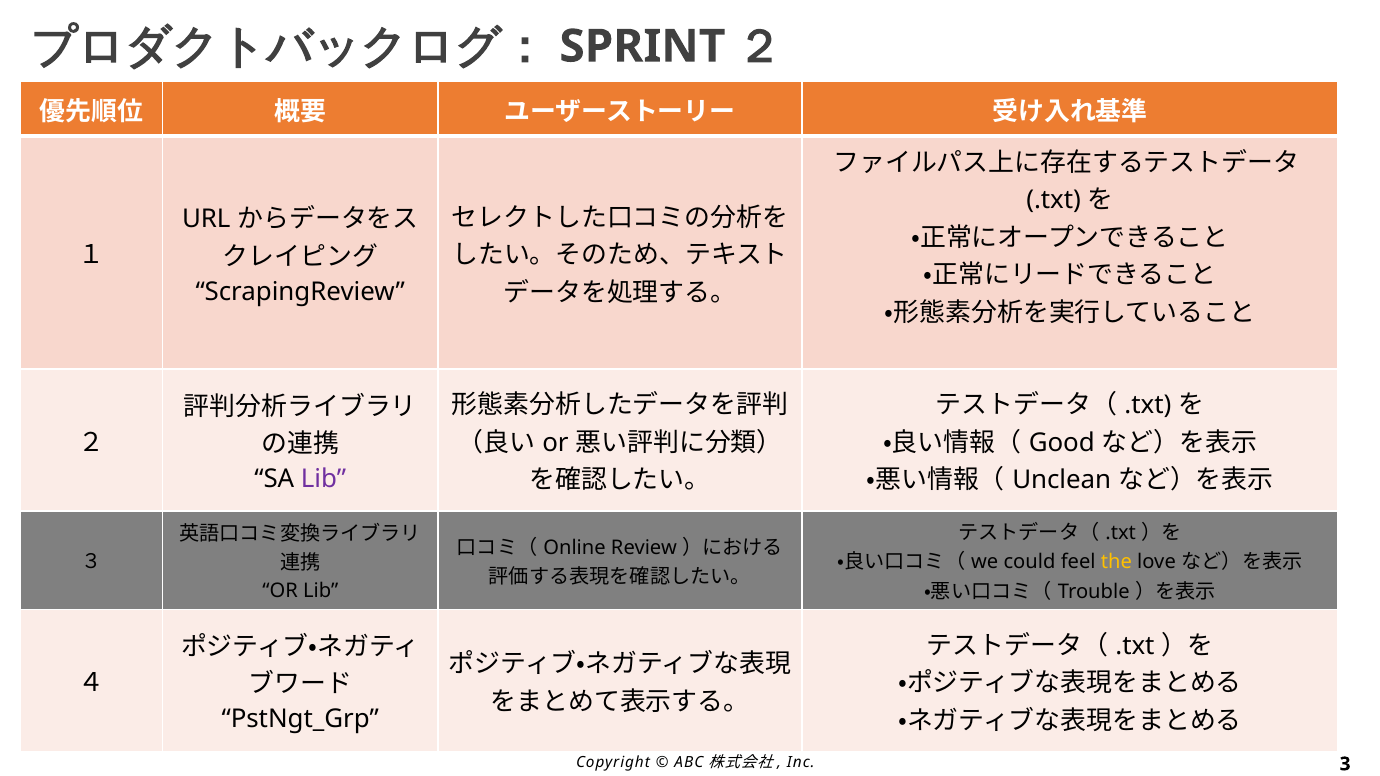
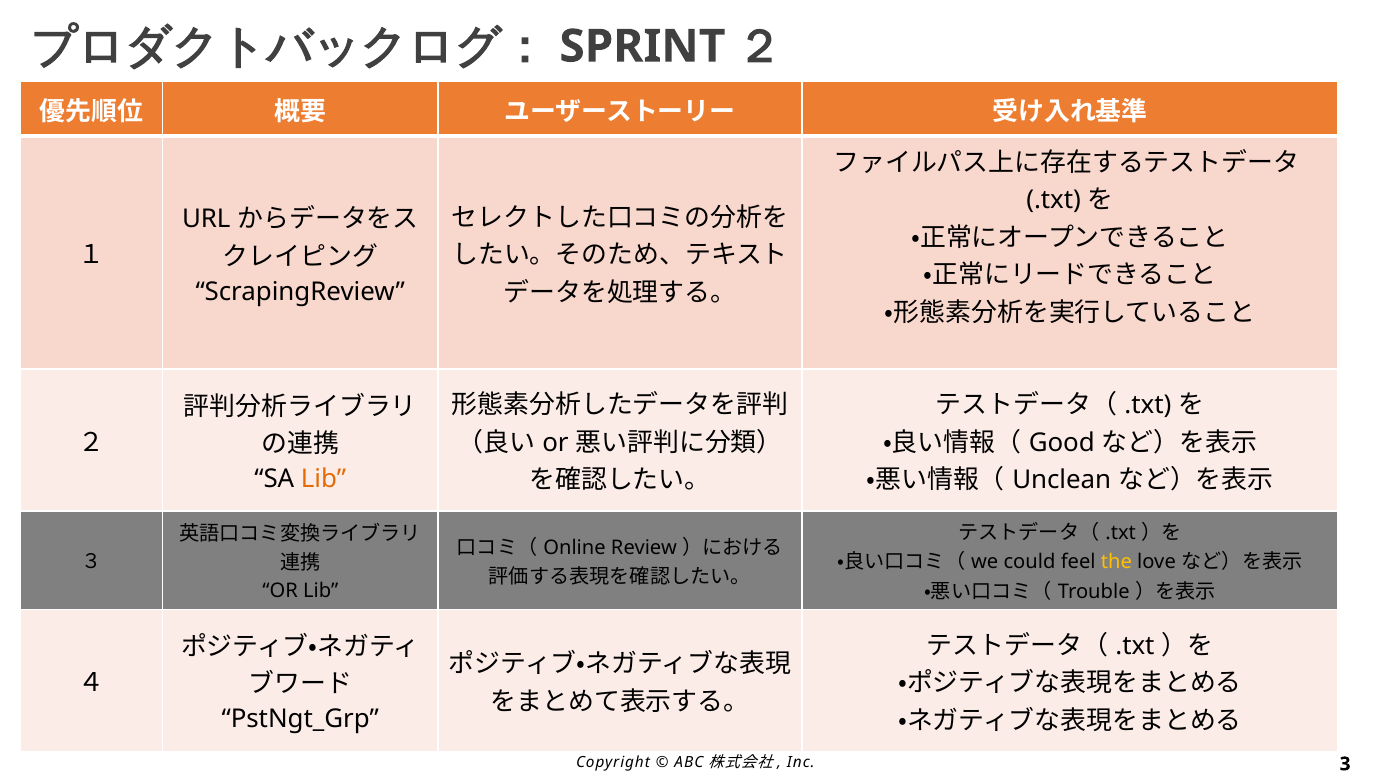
Lib colour: purple -> orange (324, 479)
